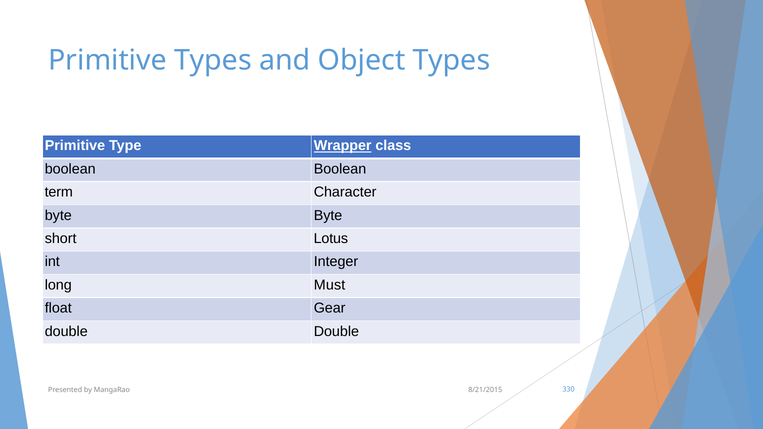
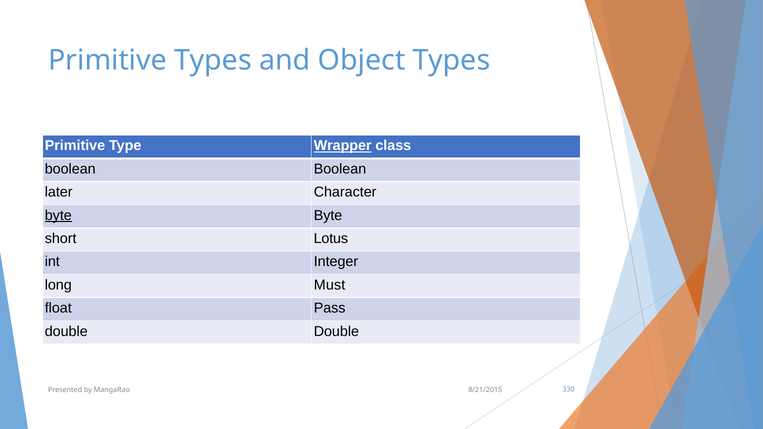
term: term -> later (59, 192)
byte underline: none -> present (58, 215)
Gear: Gear -> Pass (330, 308)
